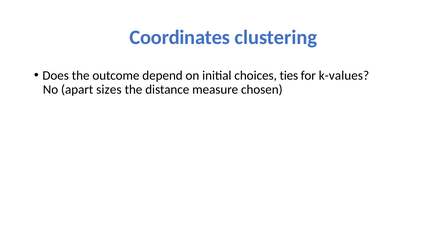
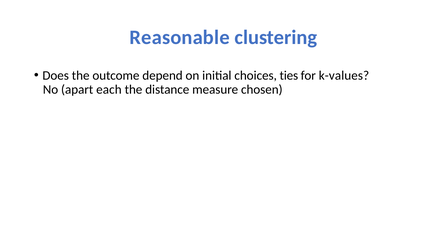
Coordinates: Coordinates -> Reasonable (180, 38)
sizes: sizes -> each (109, 90)
